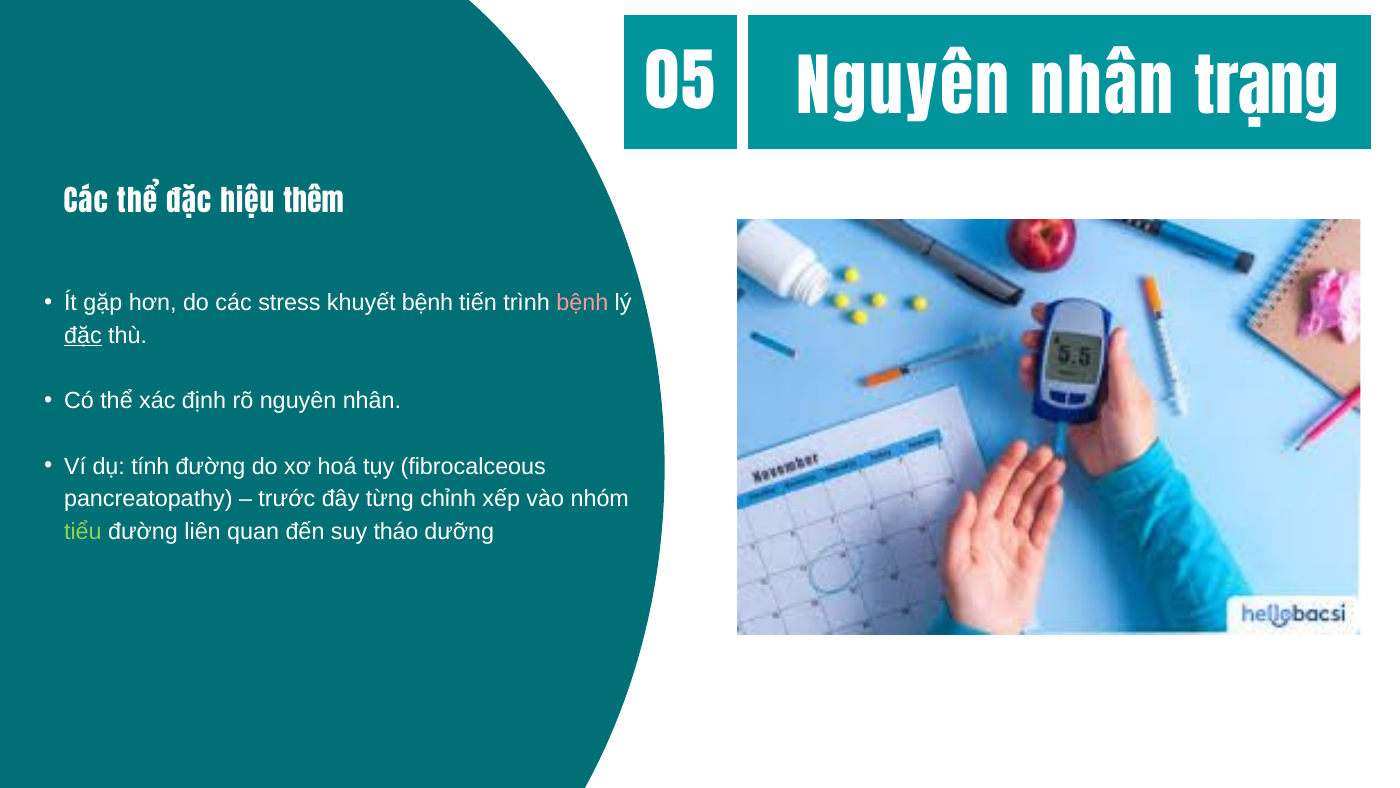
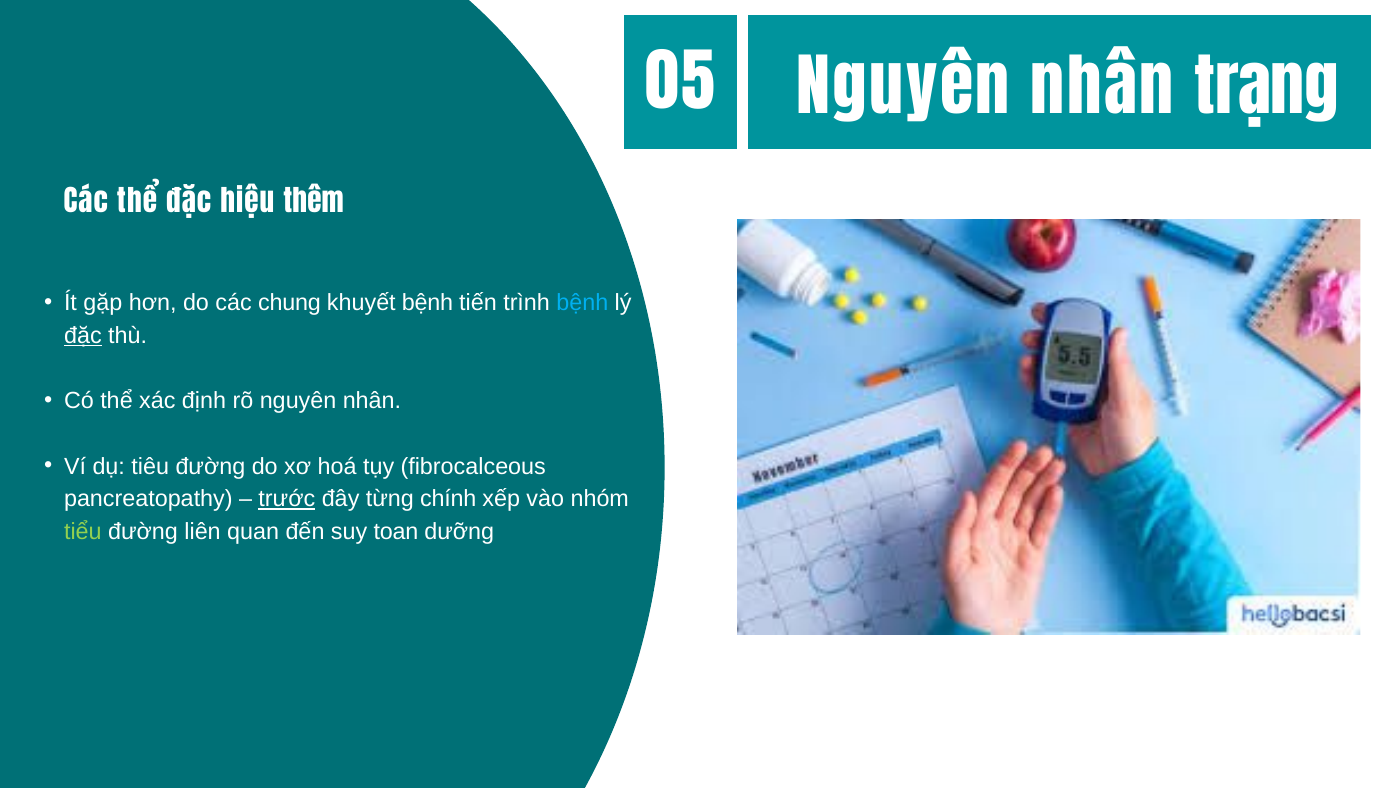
stress: stress -> chung (289, 303)
bệnh colour: pink -> light blue (582, 303)
tính: tính -> tiêu (150, 466)
trước underline: none -> present (287, 499)
chỉnh: chỉnh -> chính (448, 499)
tháo: tháo -> toan (396, 531)
